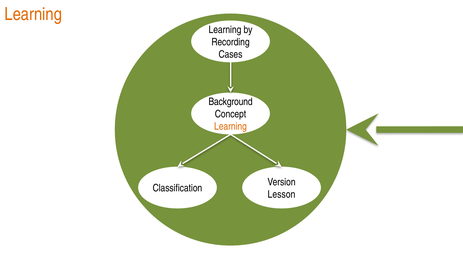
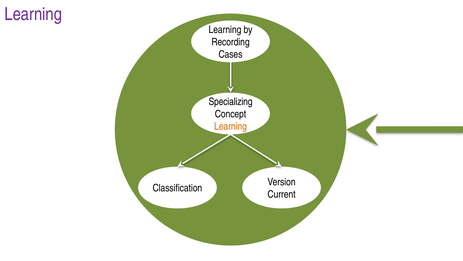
Learning colour: orange -> purple (33, 14)
Background: Background -> Specializing (231, 102)
Lesson: Lesson -> Current (282, 194)
